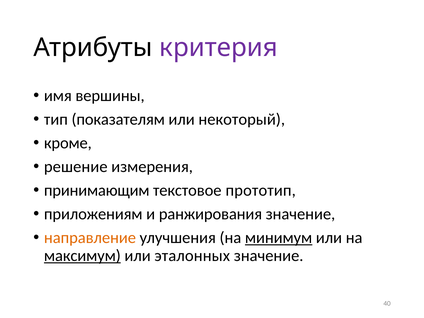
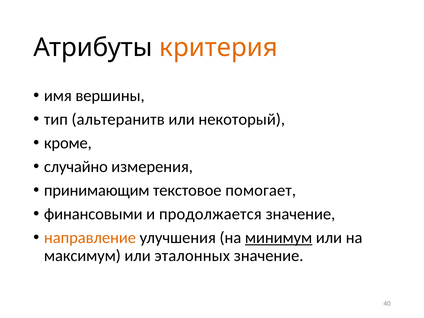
критерия colour: purple -> orange (219, 47)
показателям: показателям -> альтеранитв (118, 119)
решение: решение -> случайно (76, 167)
прототип: прототип -> помогает (261, 190)
приложениям: приложениям -> финансовыми (93, 214)
ранжирования: ранжирования -> продолжается (210, 214)
максимум underline: present -> none (82, 256)
